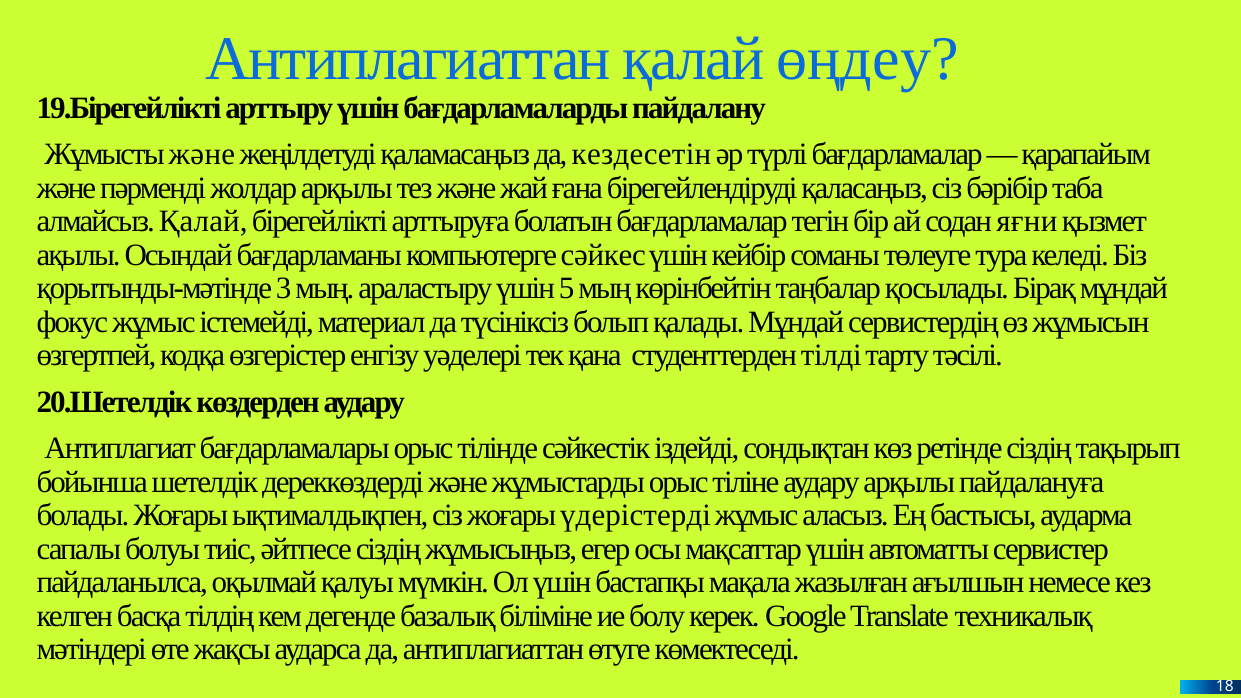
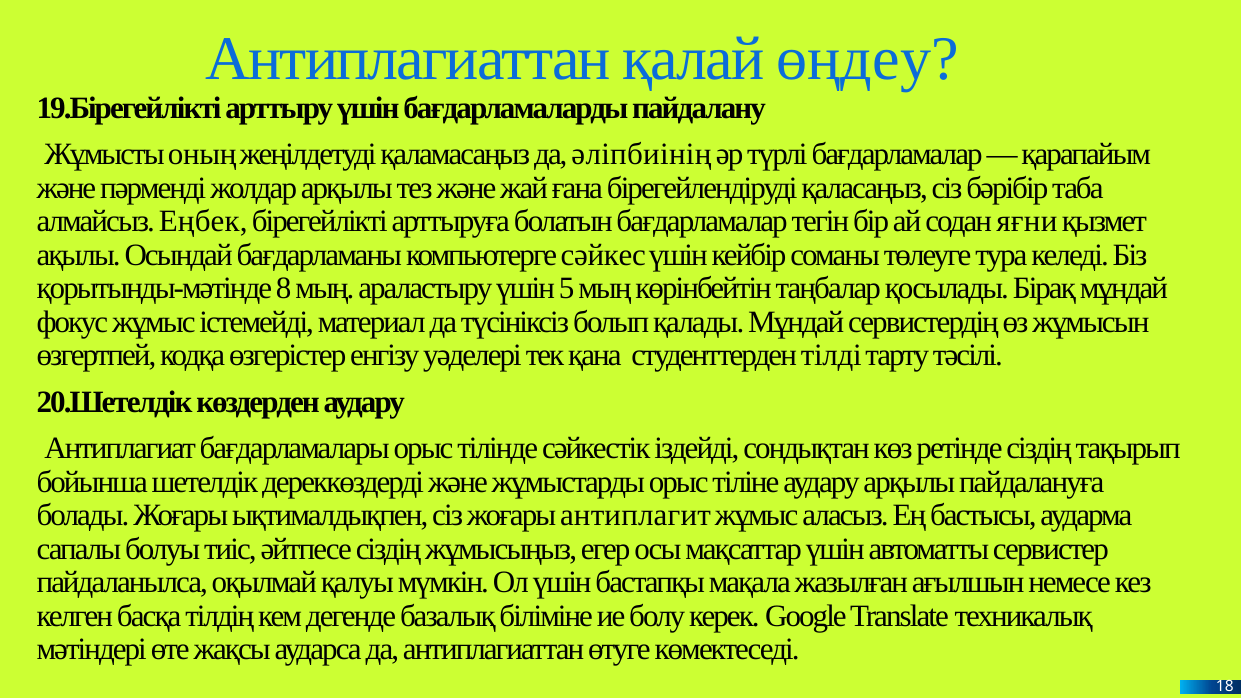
Жұмысты және: және -> оның (202, 155)
кездесетін: кездесетін -> әліпбиінің (641, 155)
алмайсыз Қалай: Қалай -> Еңбек (203, 222)
3: 3 -> 8 (284, 289)
үдерістерді: үдерістерді -> антиплагит (635, 515)
